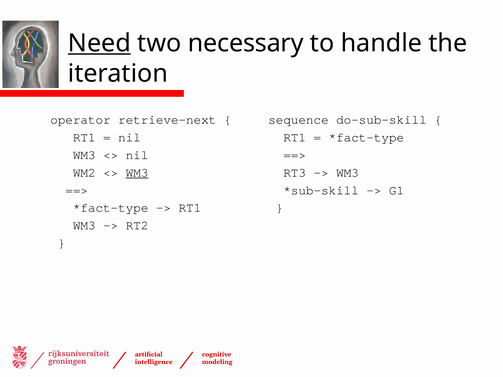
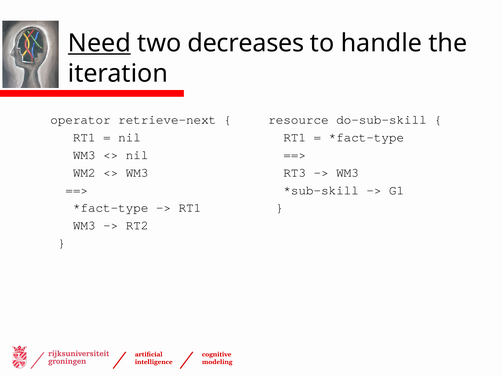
necessary: necessary -> decreases (246, 43)
sequence: sequence -> resource (298, 120)
WM3 underline: present -> none (137, 173)
